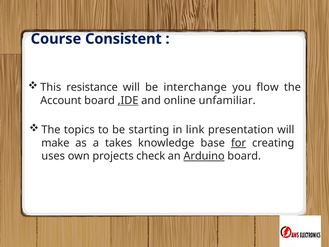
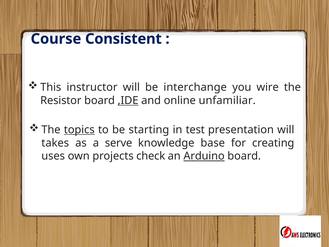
resistance: resistance -> instructor (92, 87)
flow: flow -> wire (268, 87)
Account: Account -> Resistor (61, 100)
topics underline: none -> present (79, 130)
link: link -> test (195, 130)
make: make -> takes (55, 143)
takes: takes -> serve (119, 143)
for underline: present -> none (239, 143)
